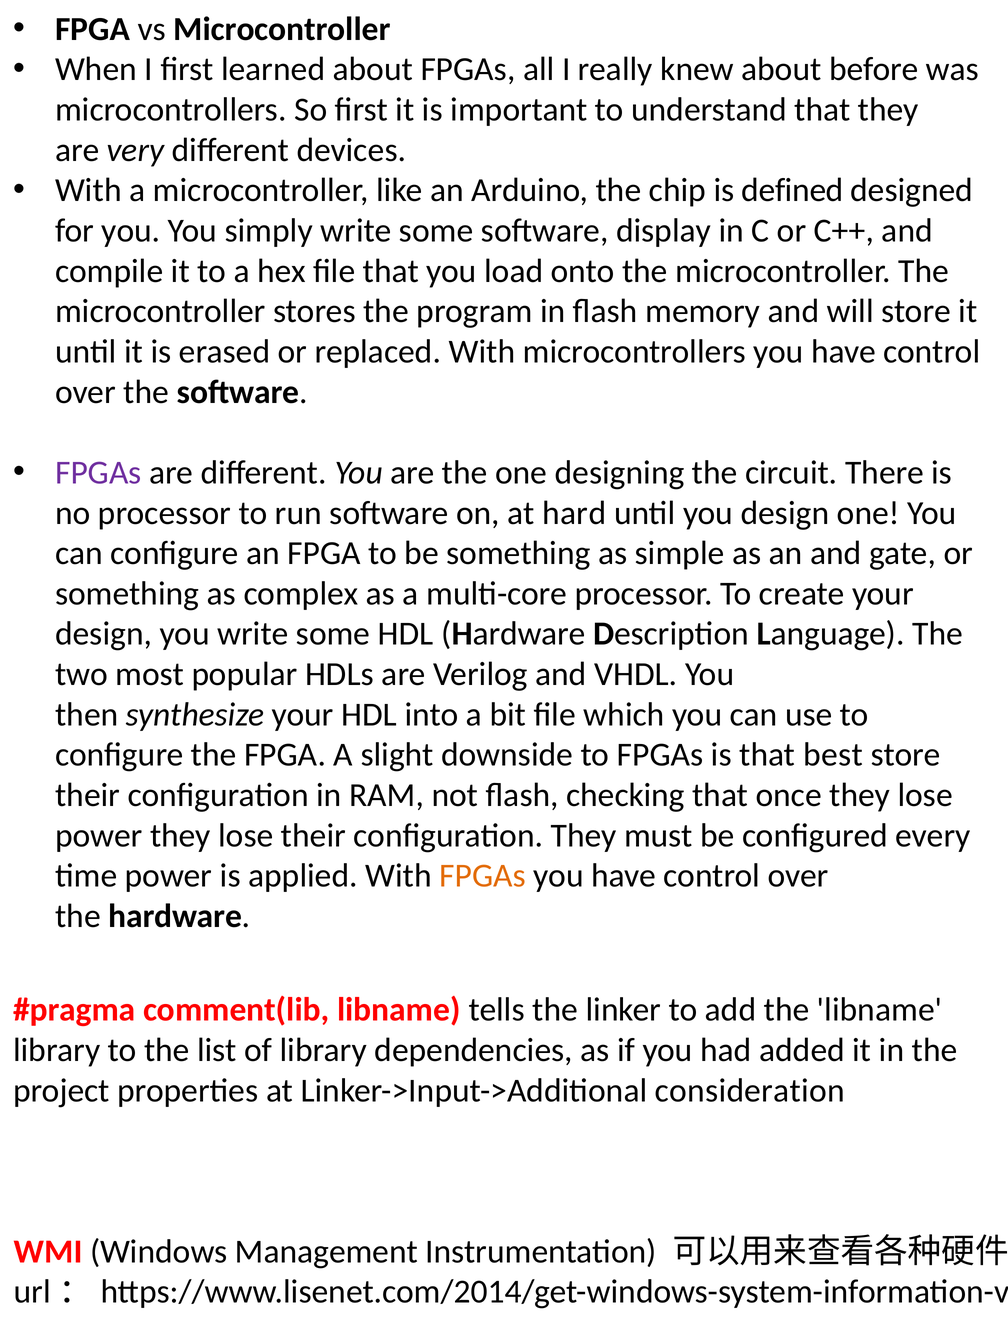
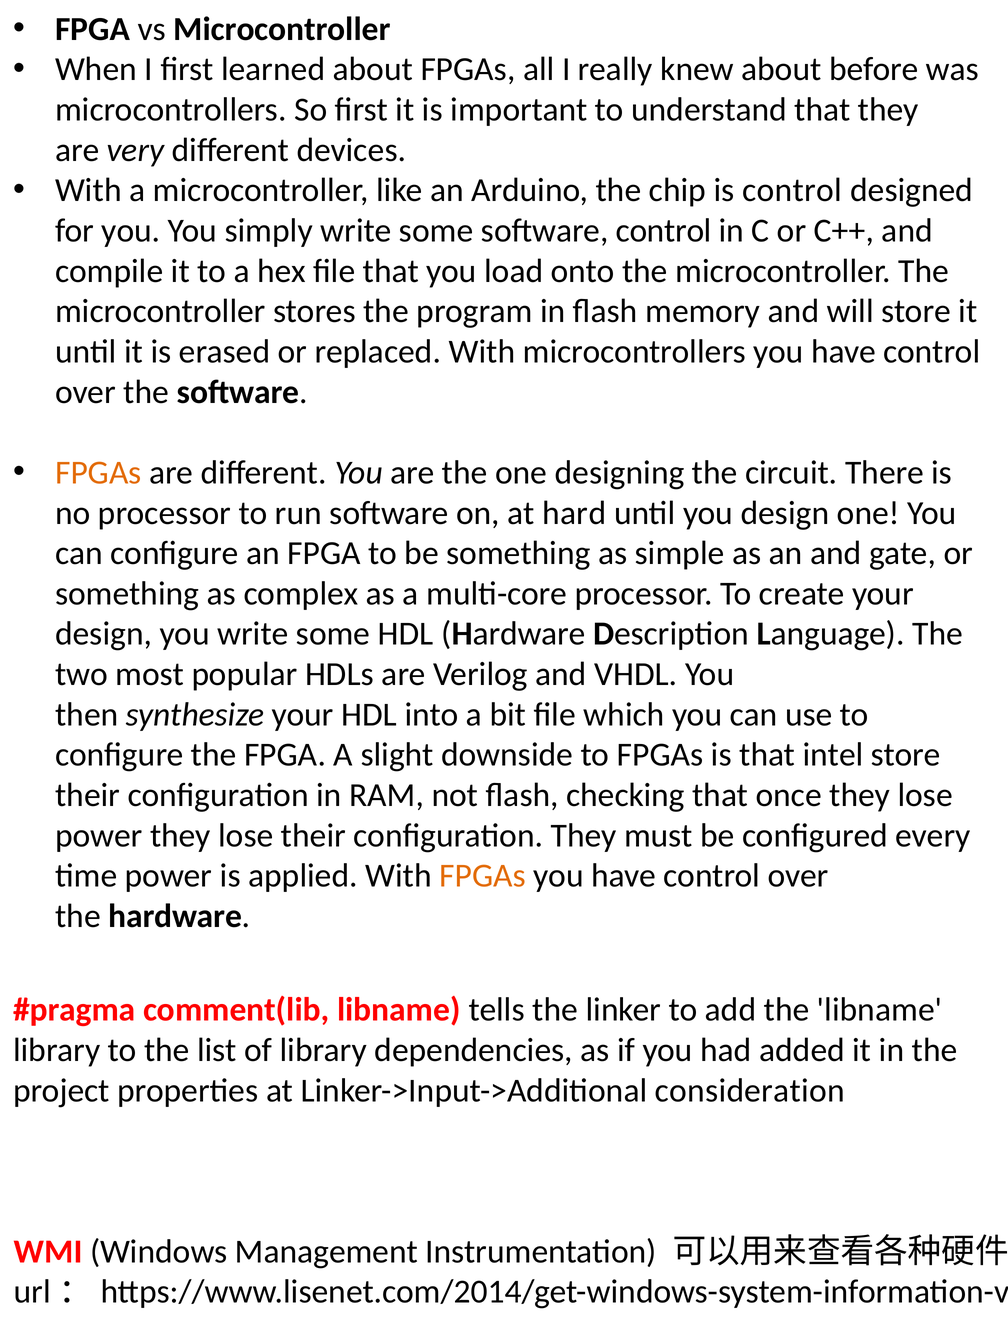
is defined: defined -> control (792, 190)
software display: display -> control (664, 231)
FPGAs colour: purple -> orange (98, 473)
best: best -> intel (833, 755)
